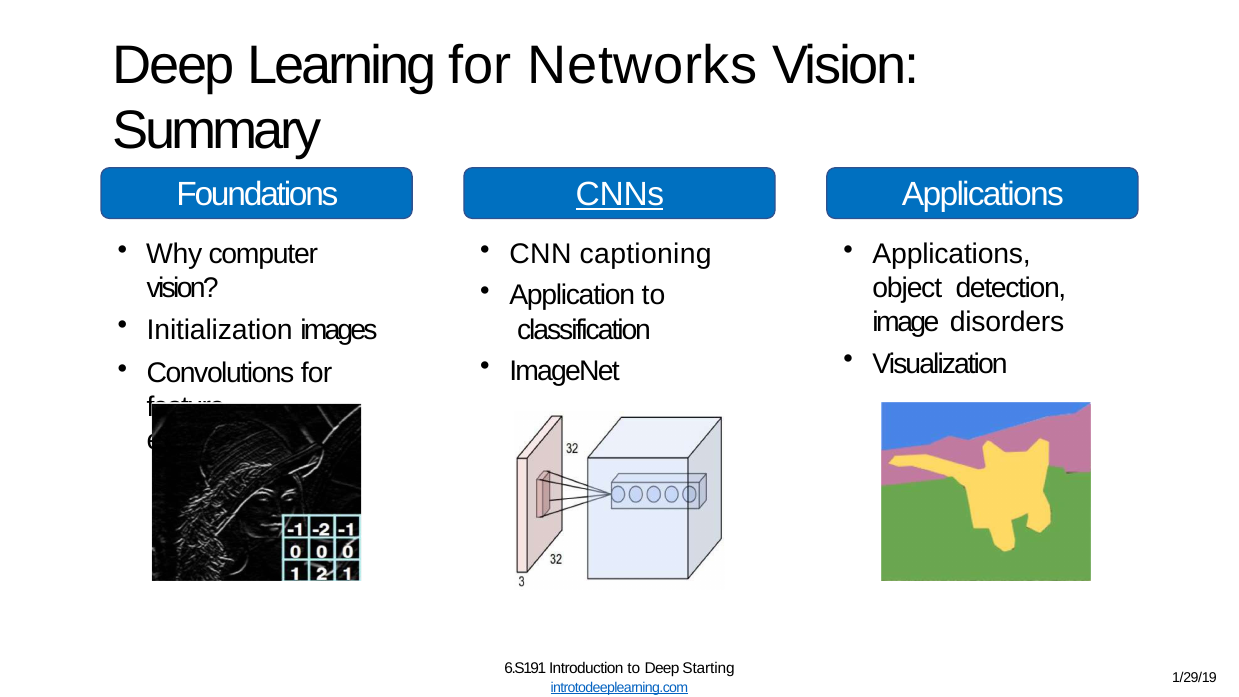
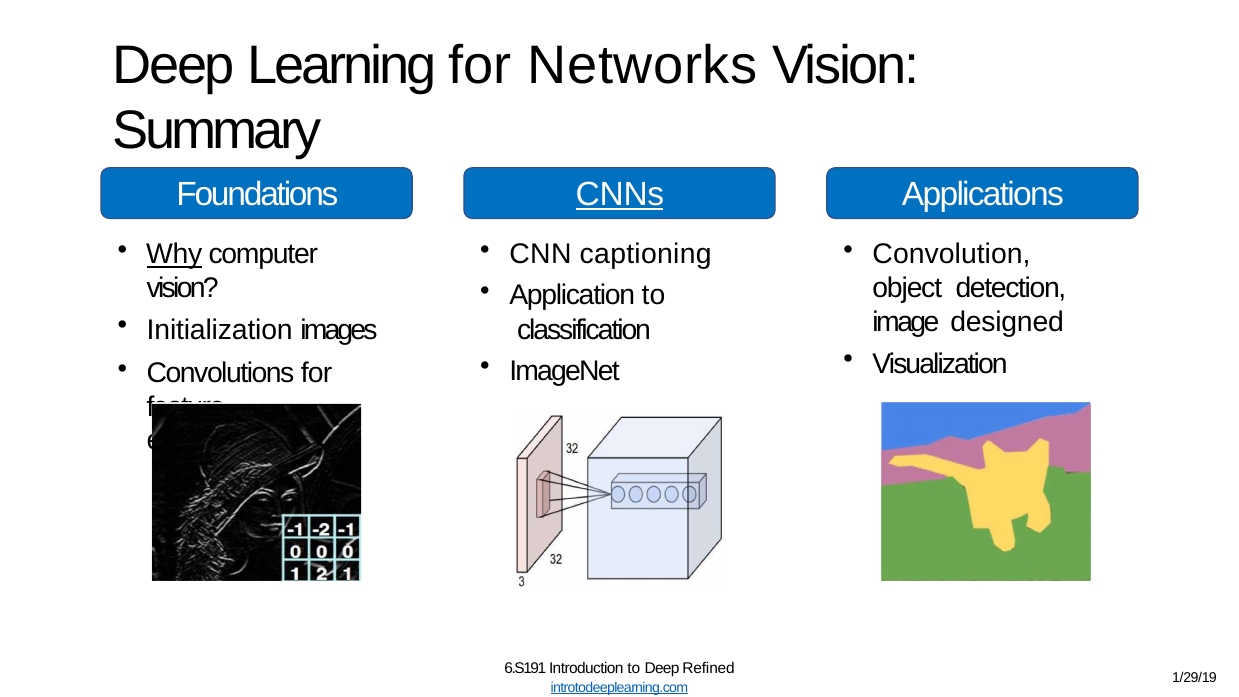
Why underline: none -> present (174, 254)
Applications: Applications -> Convolution (952, 254)
disorders: disorders -> designed (1007, 323)
Starting: Starting -> Refined (709, 669)
